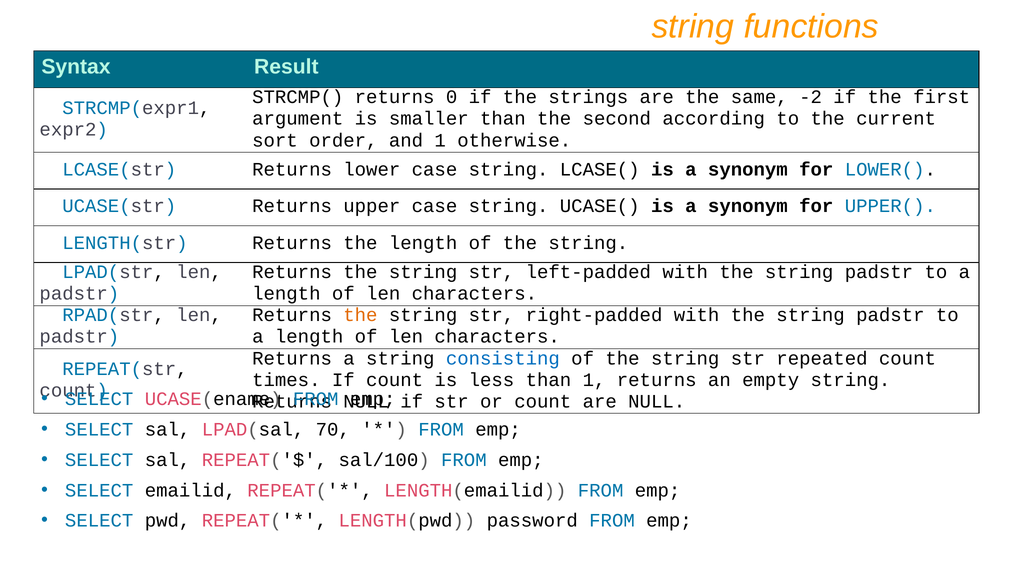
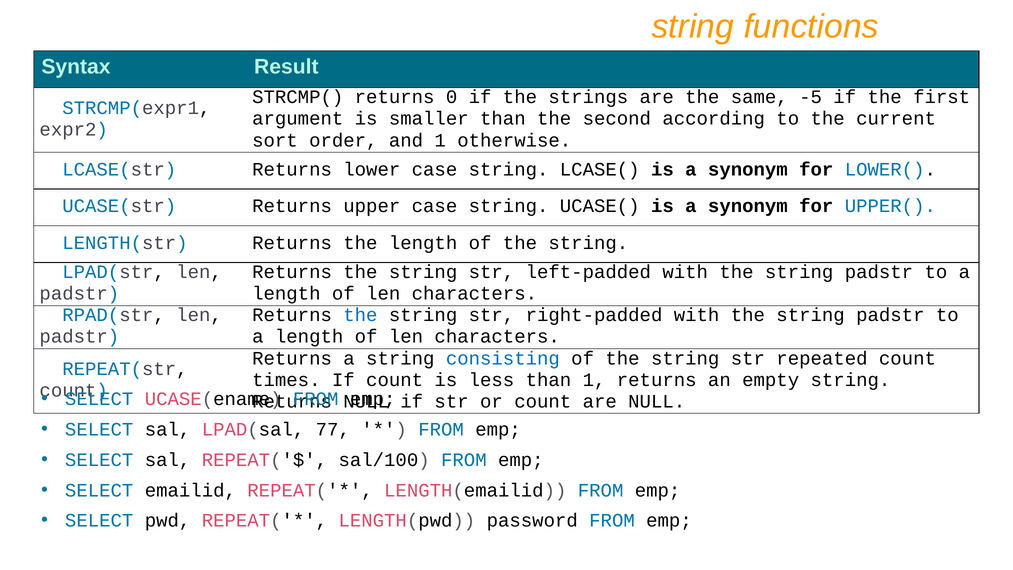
-2: -2 -> -5 (811, 97)
the colour: orange -> blue (360, 315)
70: 70 -> 77 (333, 429)
